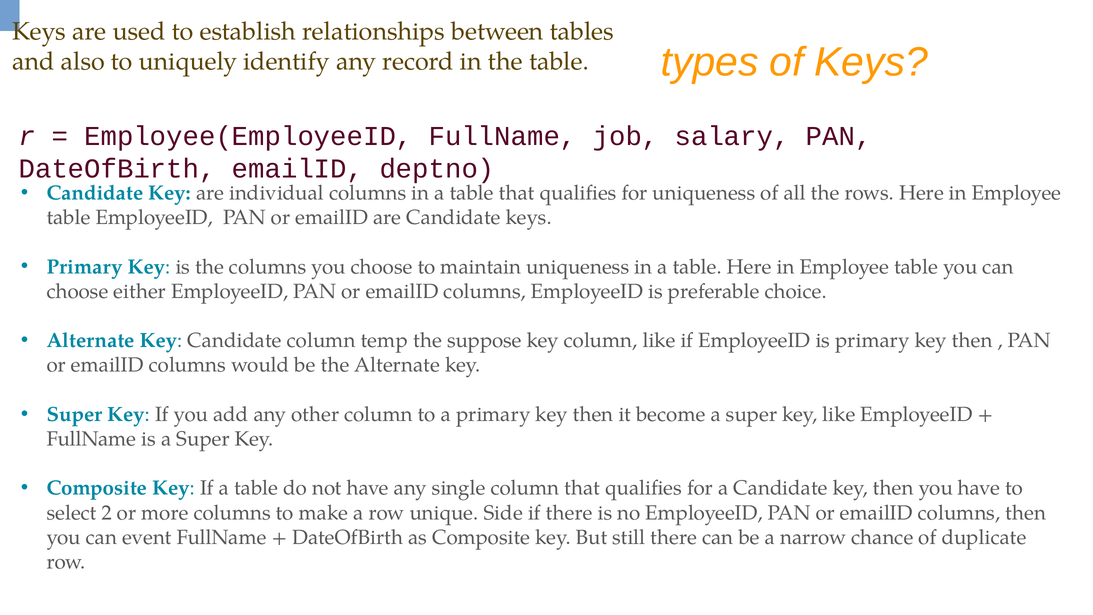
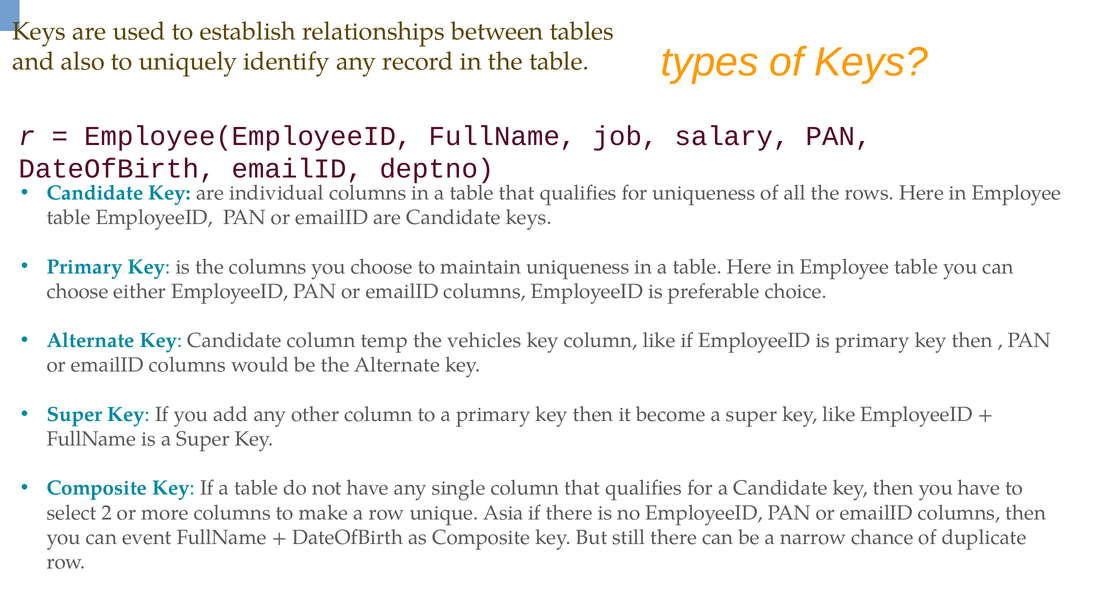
suppose: suppose -> vehicles (484, 340)
Side: Side -> Asia (503, 513)
